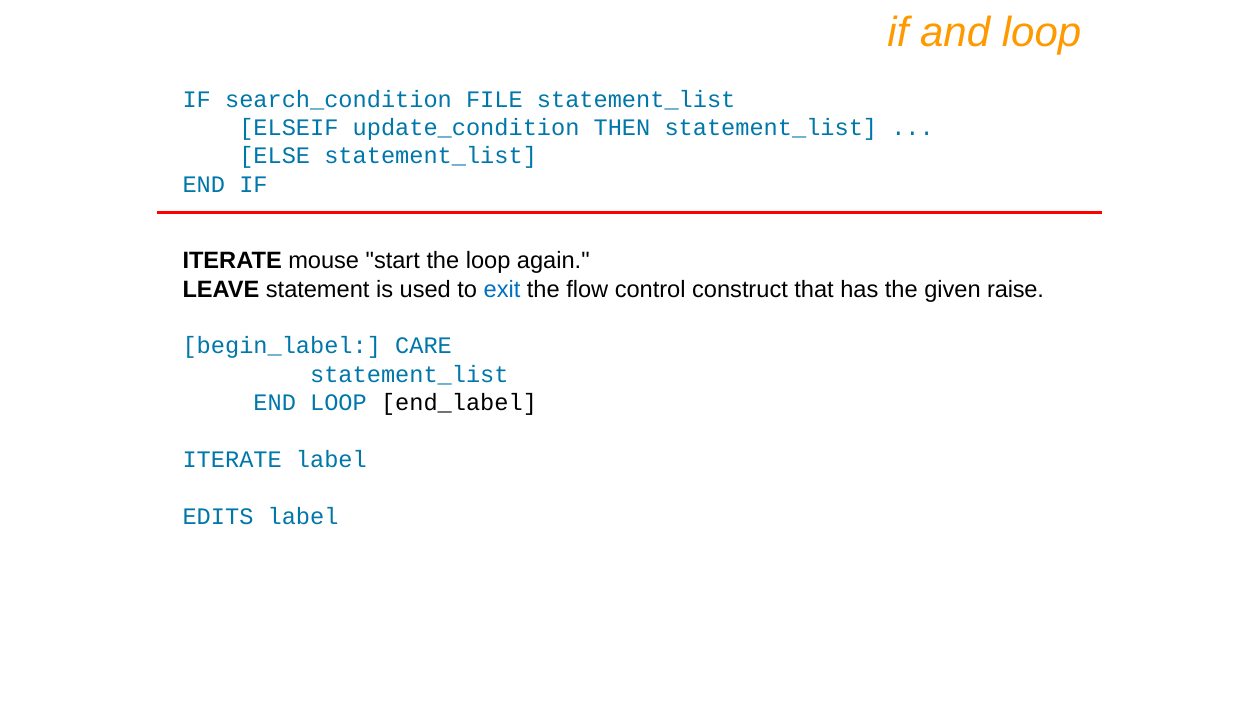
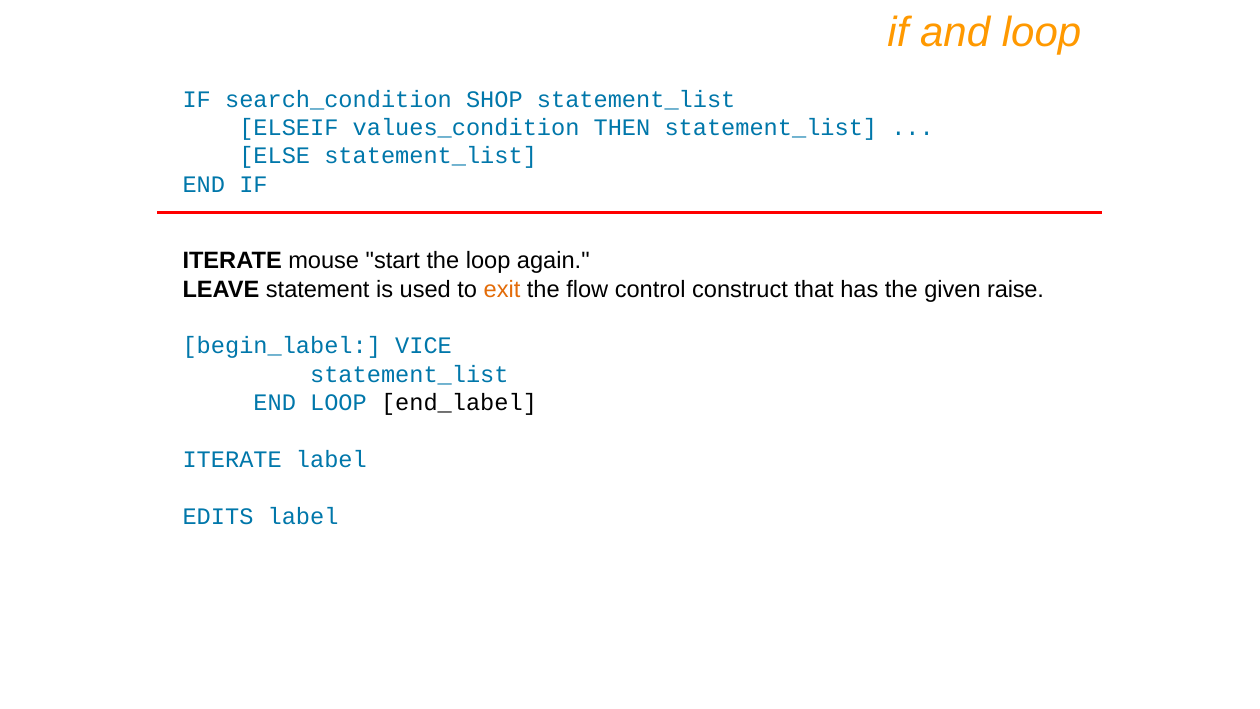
FILE: FILE -> SHOP (494, 99)
update_condition: update_condition -> values_condition (466, 128)
exit colour: blue -> orange (502, 289)
CARE: CARE -> VICE (424, 346)
